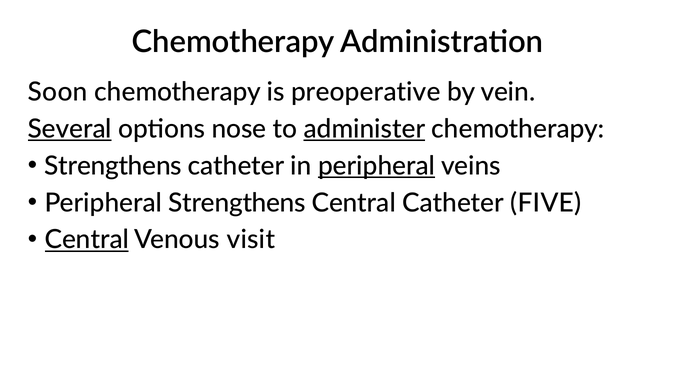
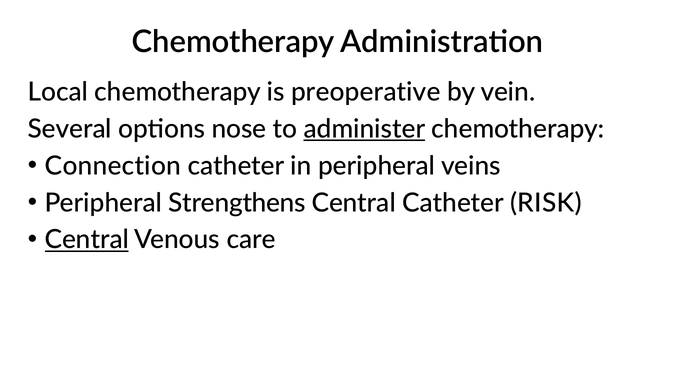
Soon: Soon -> Local (58, 92)
Several underline: present -> none (70, 129)
Strengthens: Strengthens -> Connection (113, 166)
peripheral underline: present -> none (377, 166)
FIVE: FIVE -> RISK (546, 203)
visit: visit -> care (251, 240)
